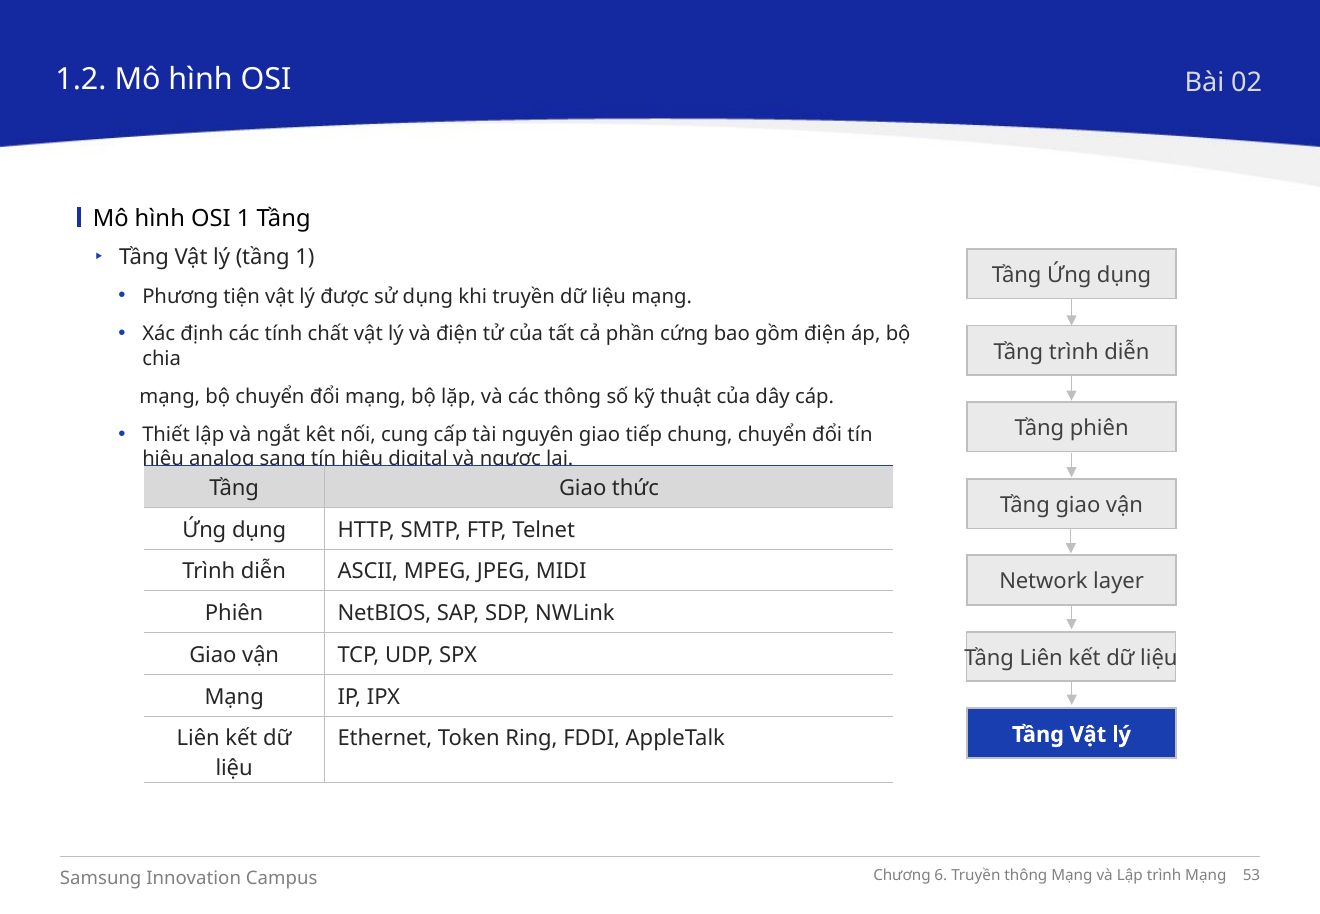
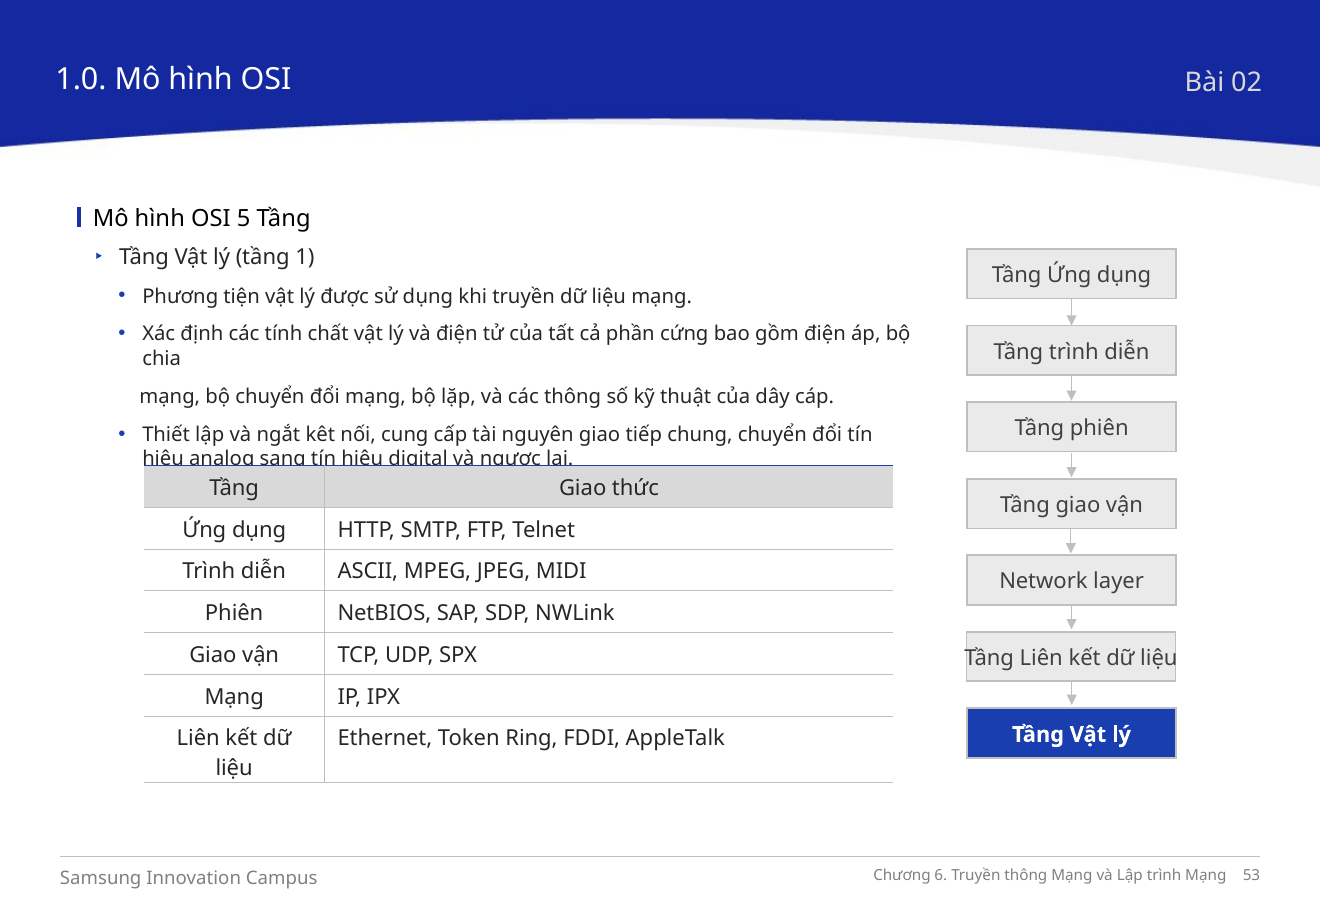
1.2: 1.2 -> 1.0 (81, 80)
OSI 1: 1 -> 5 (244, 219)
